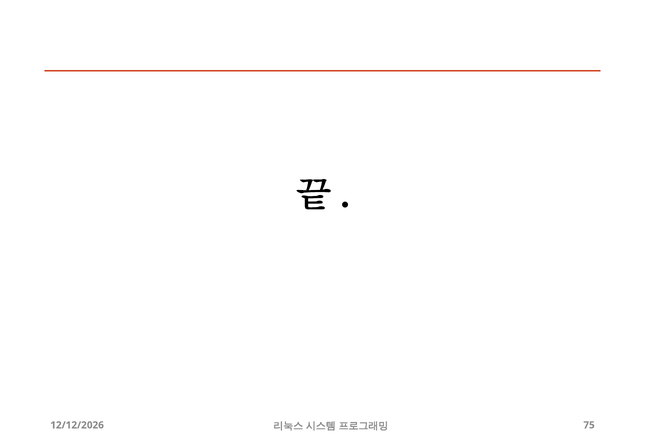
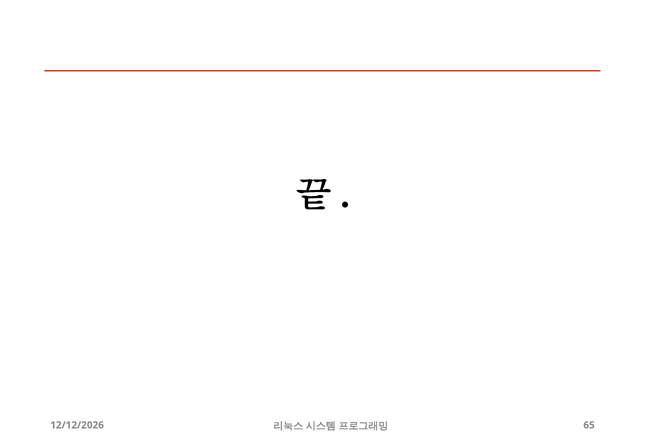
75: 75 -> 65 (589, 426)
